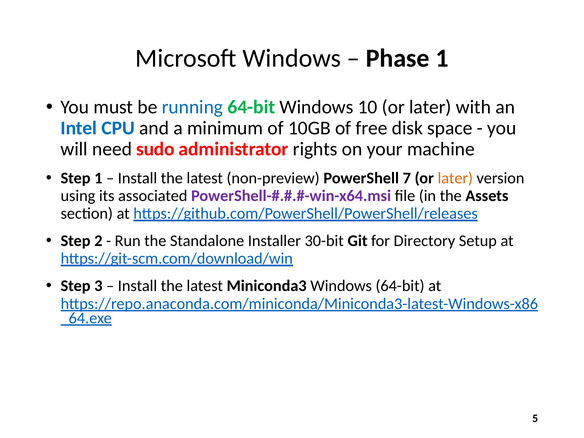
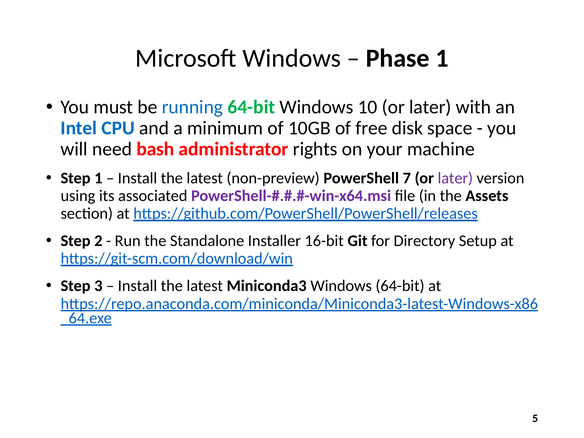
sudo: sudo -> bash (155, 149)
later colour: orange -> purple (455, 178)
30-bit: 30-bit -> 16-bit (324, 241)
